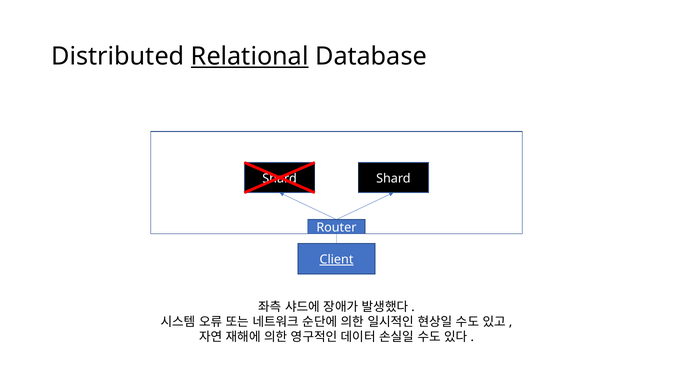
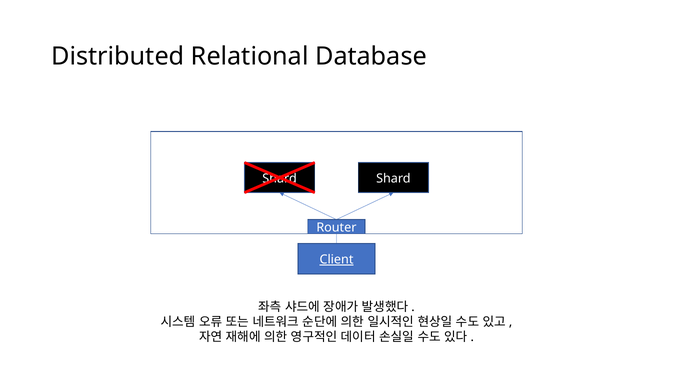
Relational underline: present -> none (250, 57)
